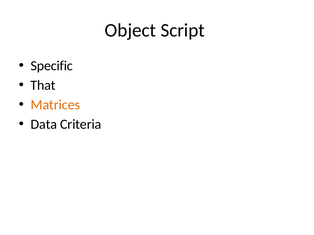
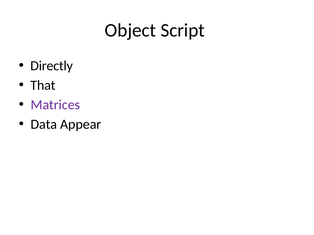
Specific: Specific -> Directly (52, 66)
Matrices colour: orange -> purple (55, 105)
Criteria: Criteria -> Appear (81, 125)
